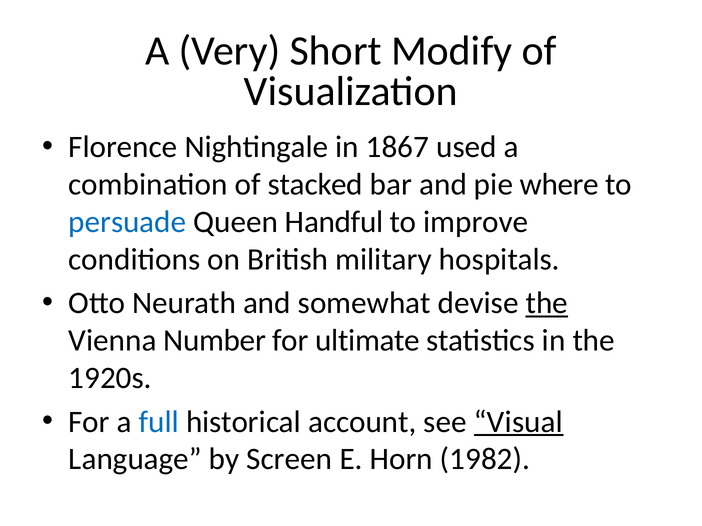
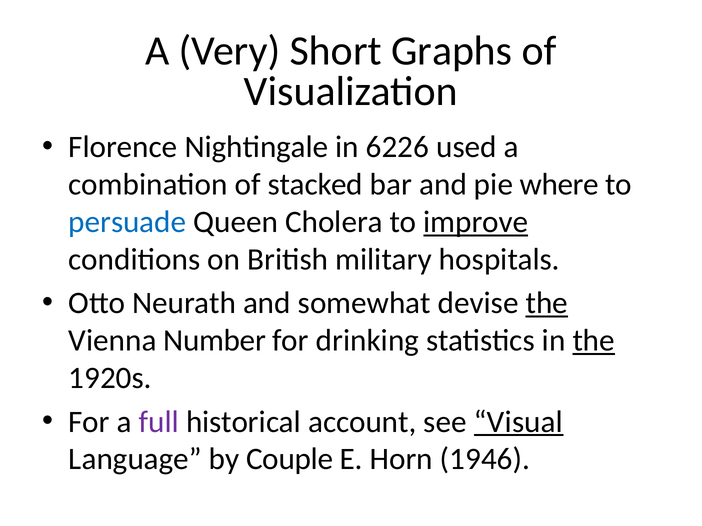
Modify: Modify -> Graphs (452, 51)
1867: 1867 -> 6226 (397, 147)
Handful: Handful -> Cholera (334, 222)
improve underline: none -> present (476, 222)
ultimate: ultimate -> drinking (367, 341)
the underline: none -> present (594, 341)
full colour: blue -> purple (159, 422)
Screen: Screen -> Couple (290, 460)
1982: 1982 -> 1946 (485, 460)
